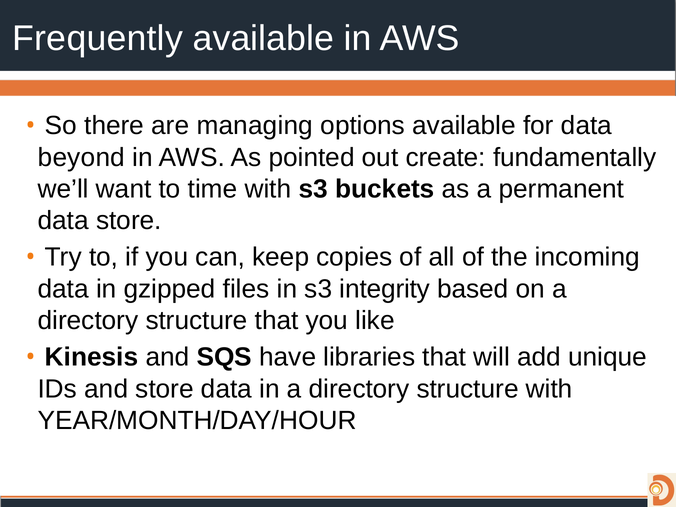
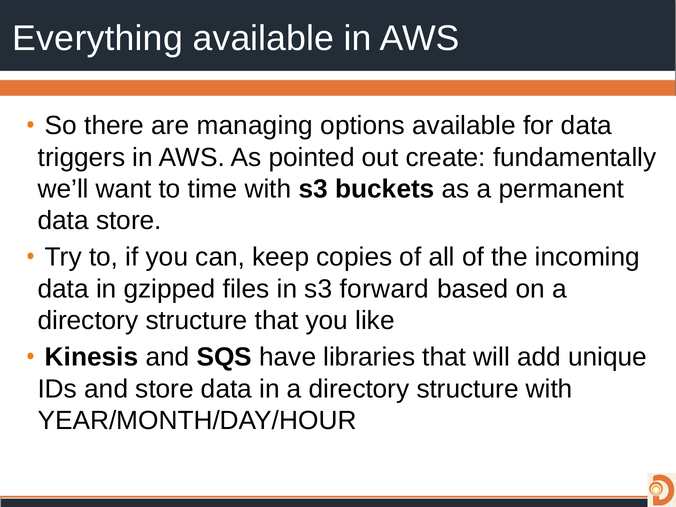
Frequently: Frequently -> Everything (98, 39)
beyond: beyond -> triggers (82, 157)
integrity: integrity -> forward (384, 289)
